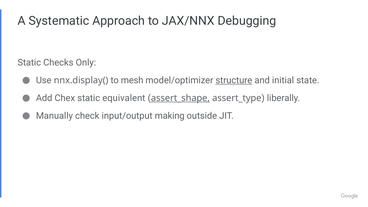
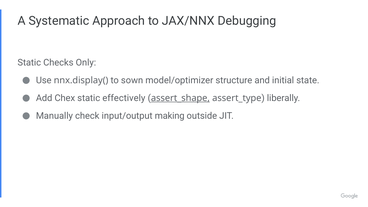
mesh: mesh -> sown (132, 80)
structure underline: present -> none (234, 80)
equivalent: equivalent -> effectively (124, 98)
